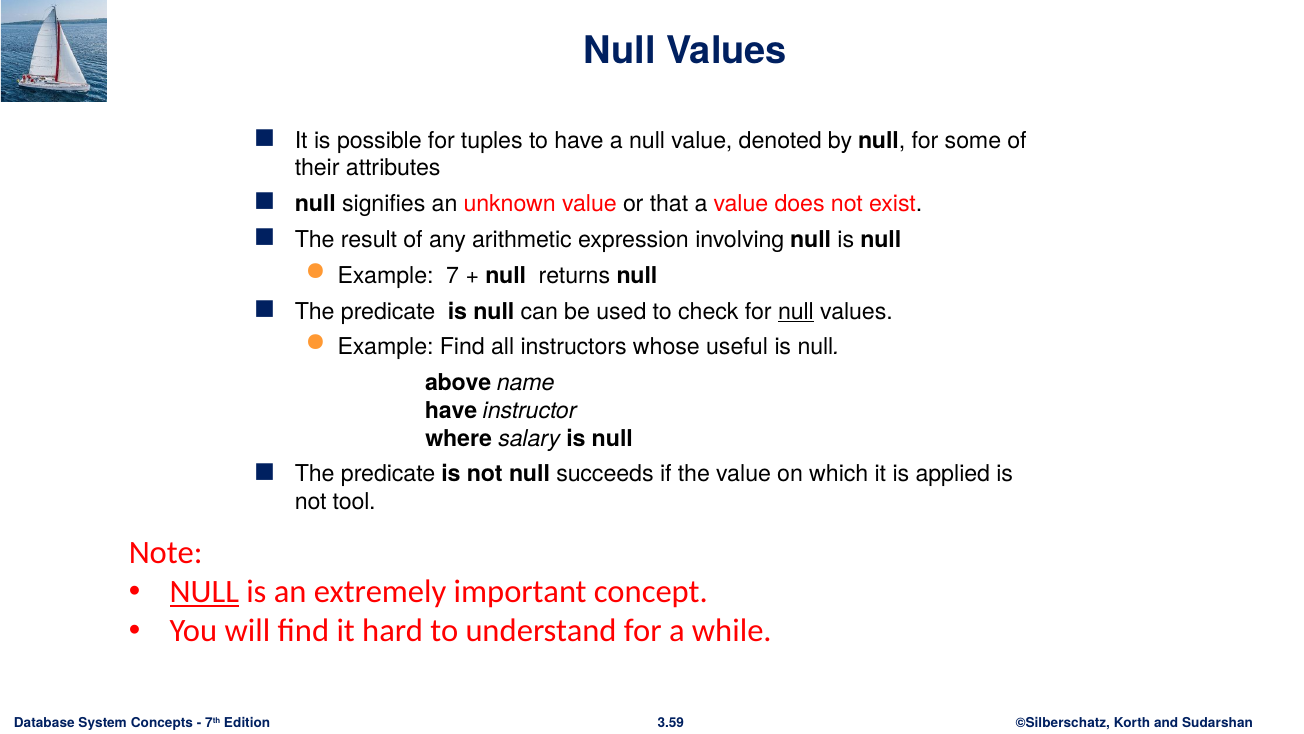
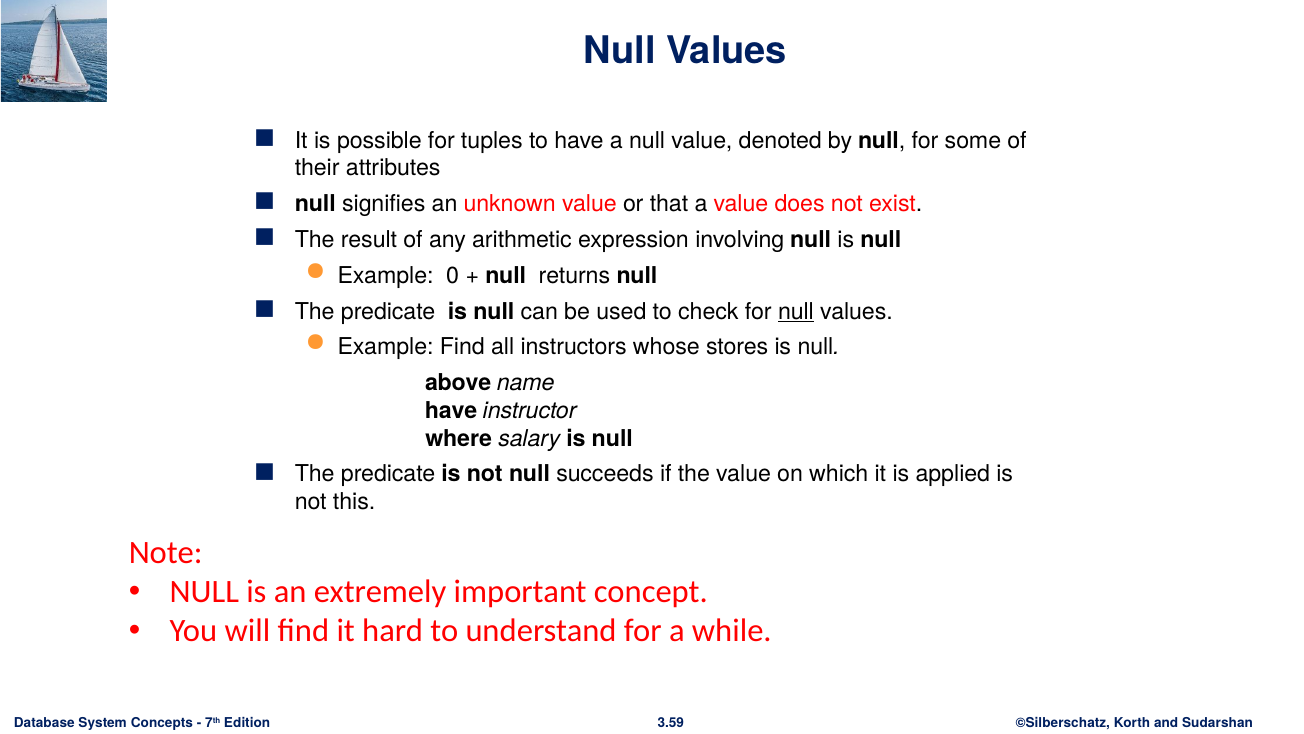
7: 7 -> 0 (453, 275)
useful: useful -> stores (737, 347)
tool: tool -> this (354, 502)
NULL underline: present -> none (204, 592)
